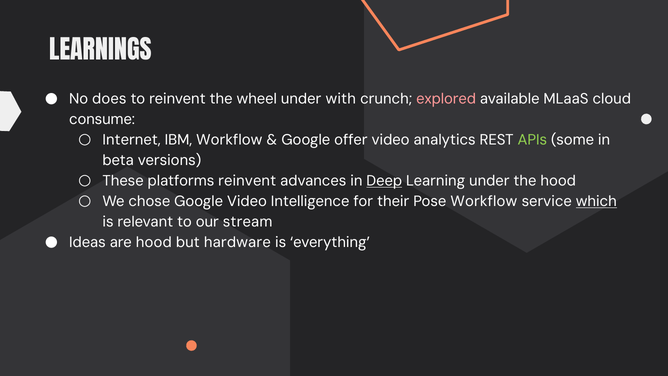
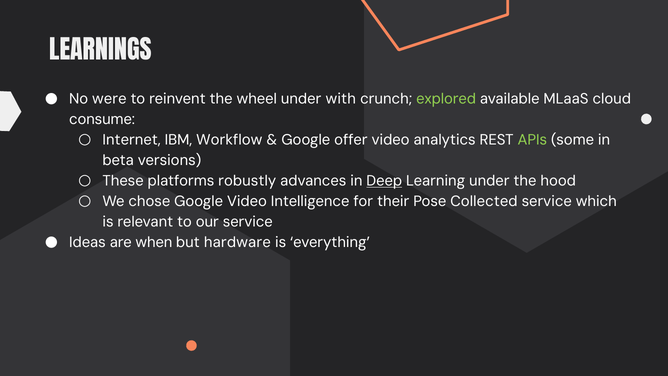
does: does -> were (109, 99)
explored colour: pink -> light green (446, 99)
platforms reinvent: reinvent -> robustly (247, 181)
Pose Workflow: Workflow -> Collected (484, 201)
which underline: present -> none (596, 201)
our stream: stream -> service (248, 222)
are hood: hood -> when (154, 242)
